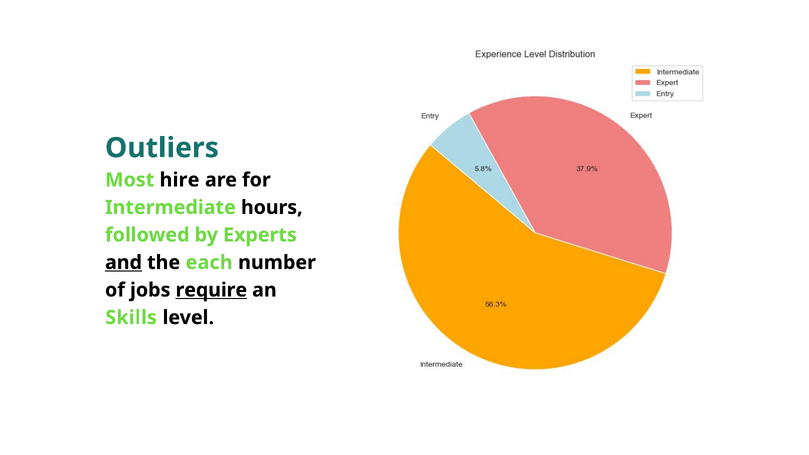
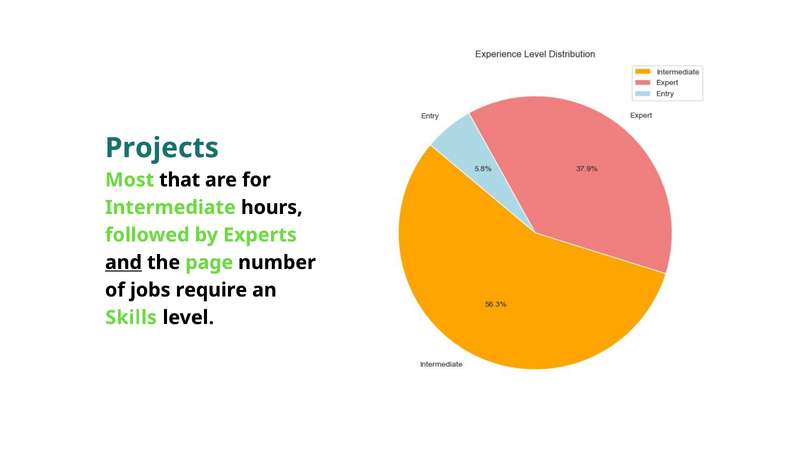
Outliers: Outliers -> Projects (162, 148)
hire: hire -> that (180, 180)
each: each -> page (209, 263)
require underline: present -> none (211, 290)
